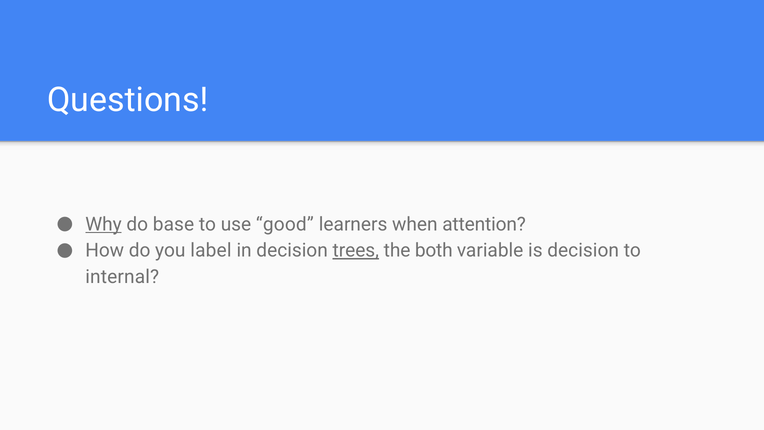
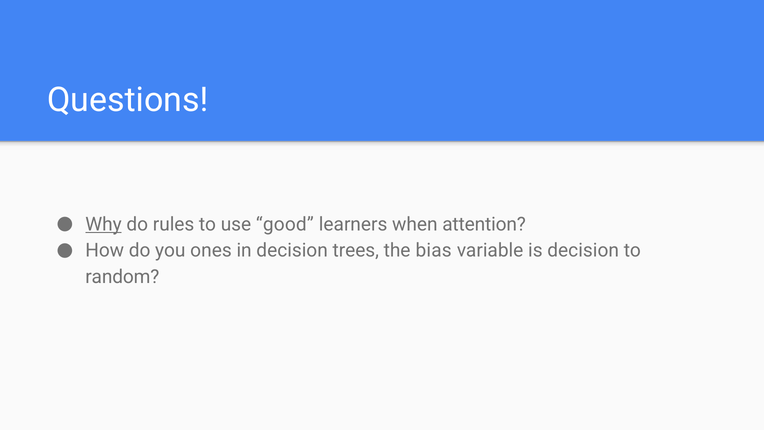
base: base -> rules (174, 224)
label: label -> ones (211, 250)
trees underline: present -> none (356, 250)
both: both -> bias (434, 250)
internal: internal -> random (122, 277)
